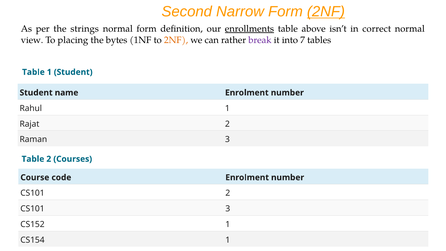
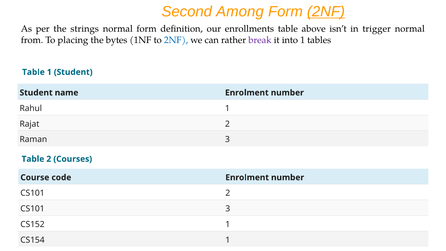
Narrow: Narrow -> Among (240, 12)
enrollments underline: present -> none (249, 29)
correct: correct -> trigger (377, 29)
view: view -> from (32, 40)
2NF colour: orange -> blue (176, 40)
into 7: 7 -> 1 (303, 40)
